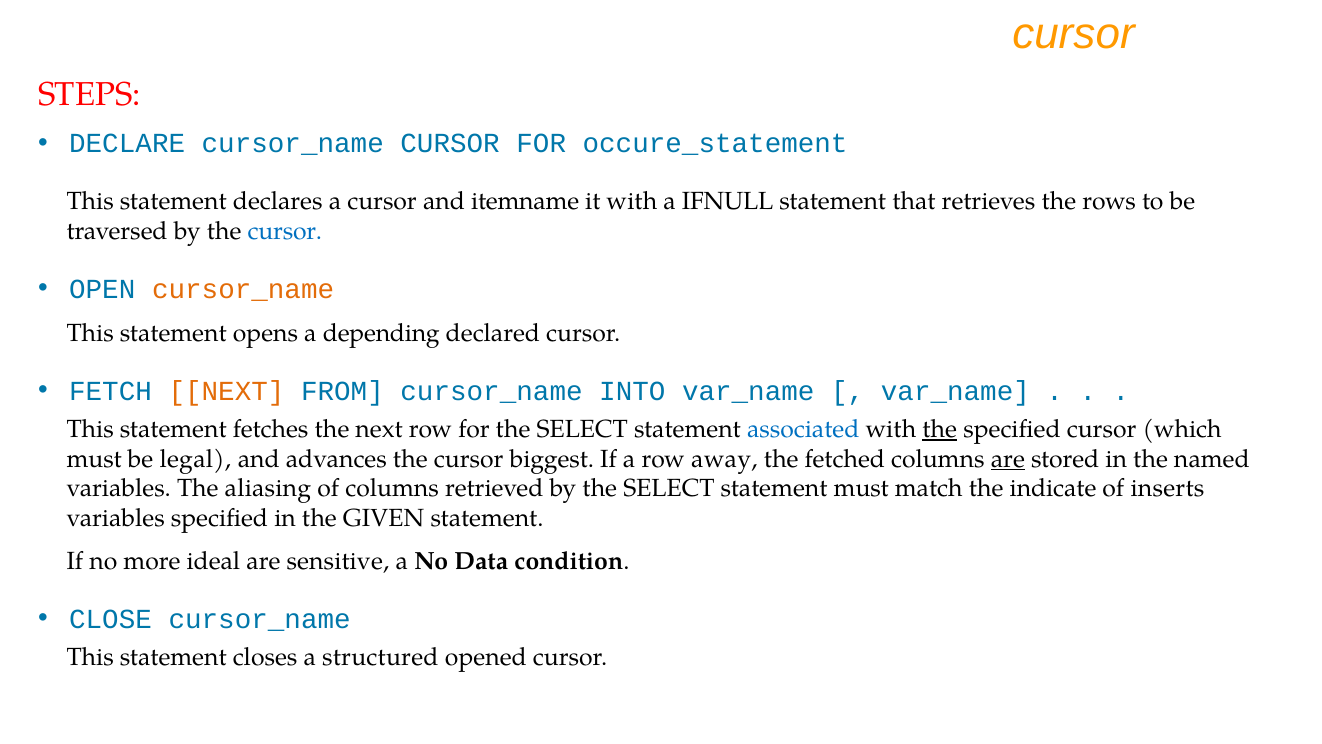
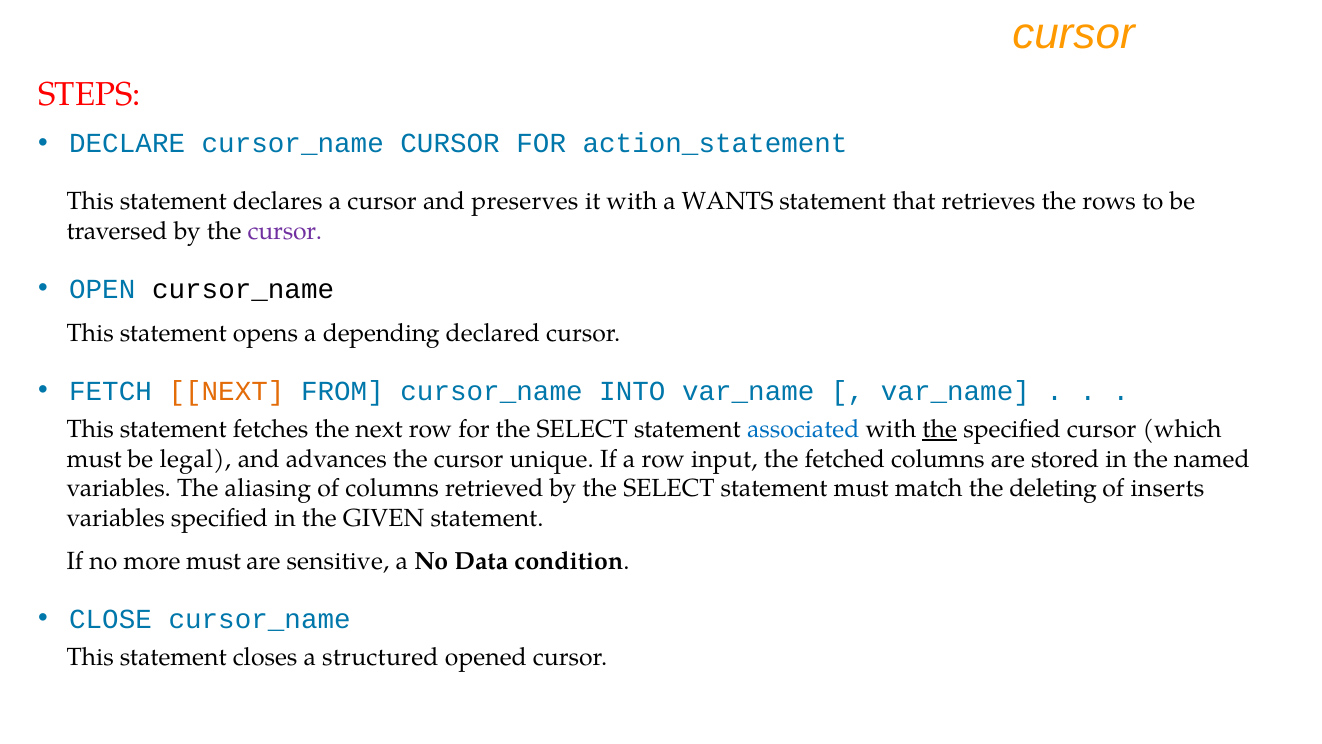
occure_statement: occure_statement -> action_statement (715, 143)
itemname: itemname -> preserves (525, 201)
IFNULL: IFNULL -> WANTS (728, 201)
cursor colour: blue -> purple (285, 231)
cursor_name colour: orange -> black (243, 289)
biggest: biggest -> unique (552, 459)
away: away -> input (724, 459)
are underline: present -> none (1008, 459)
indicate: indicate -> deleting (1053, 488)
more ideal: ideal -> must (214, 561)
